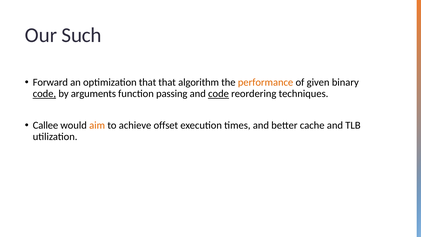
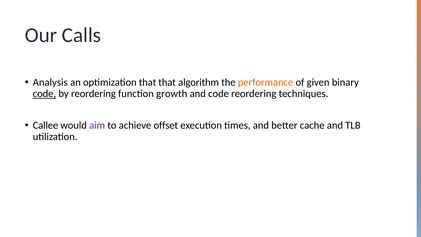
Such: Such -> Calls (82, 35)
Forward: Forward -> Analysis (50, 82)
by arguments: arguments -> reordering (93, 94)
passing: passing -> growth (172, 94)
code underline: present -> none (219, 94)
aim colour: orange -> purple (97, 125)
